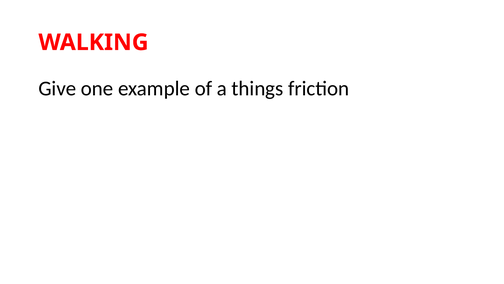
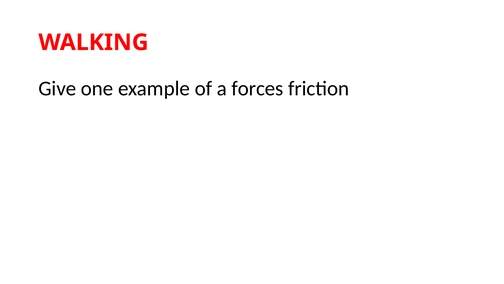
things: things -> forces (258, 89)
